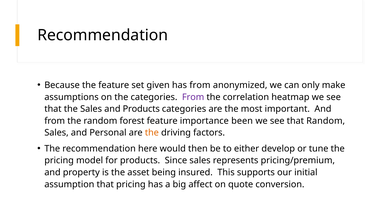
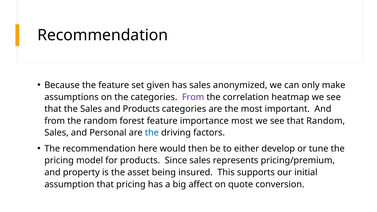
has from: from -> sales (200, 85)
importance been: been -> most (242, 121)
the colour: orange -> blue (152, 133)
